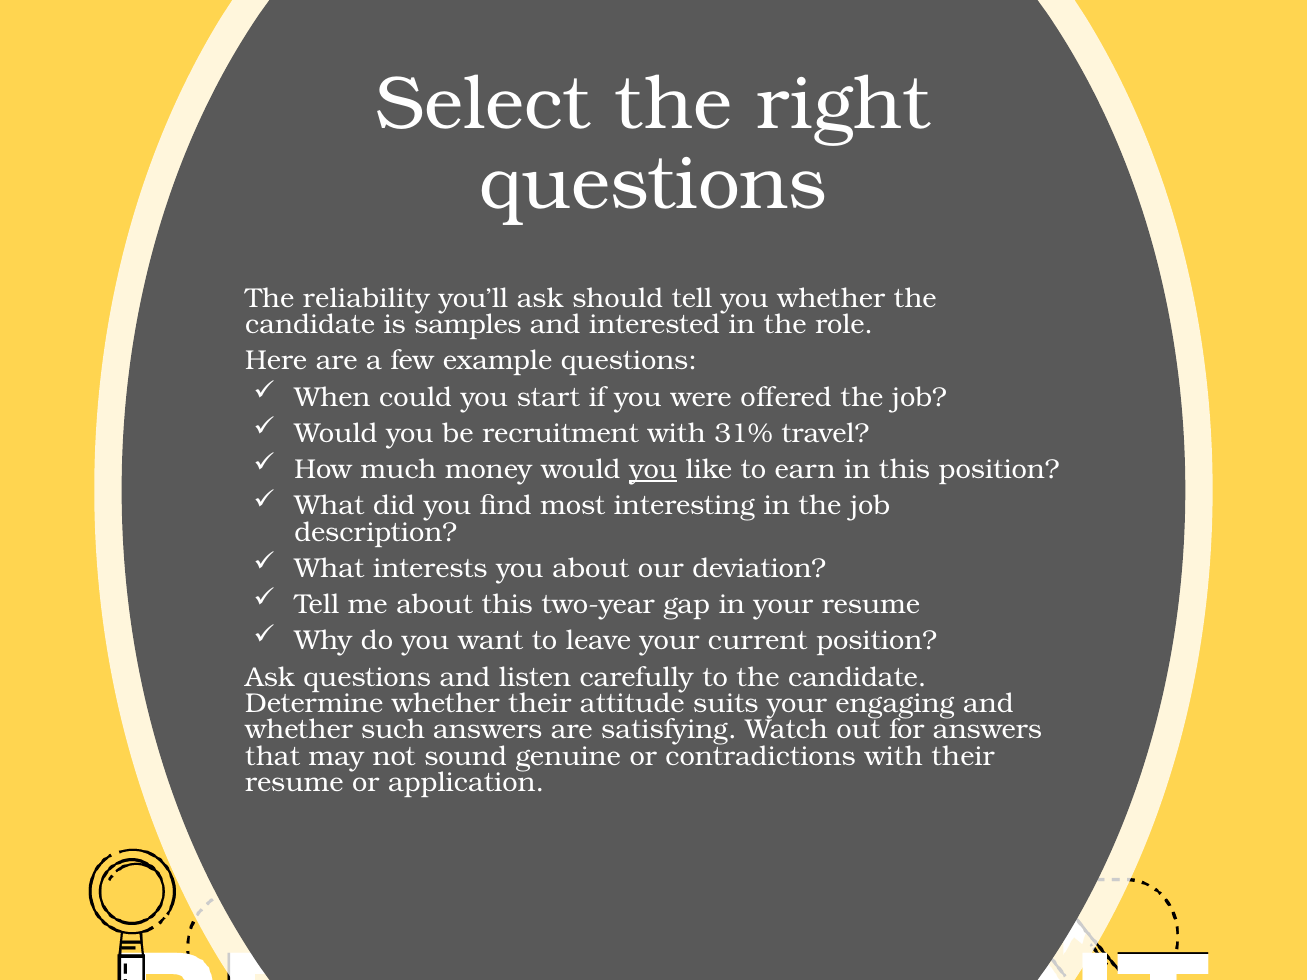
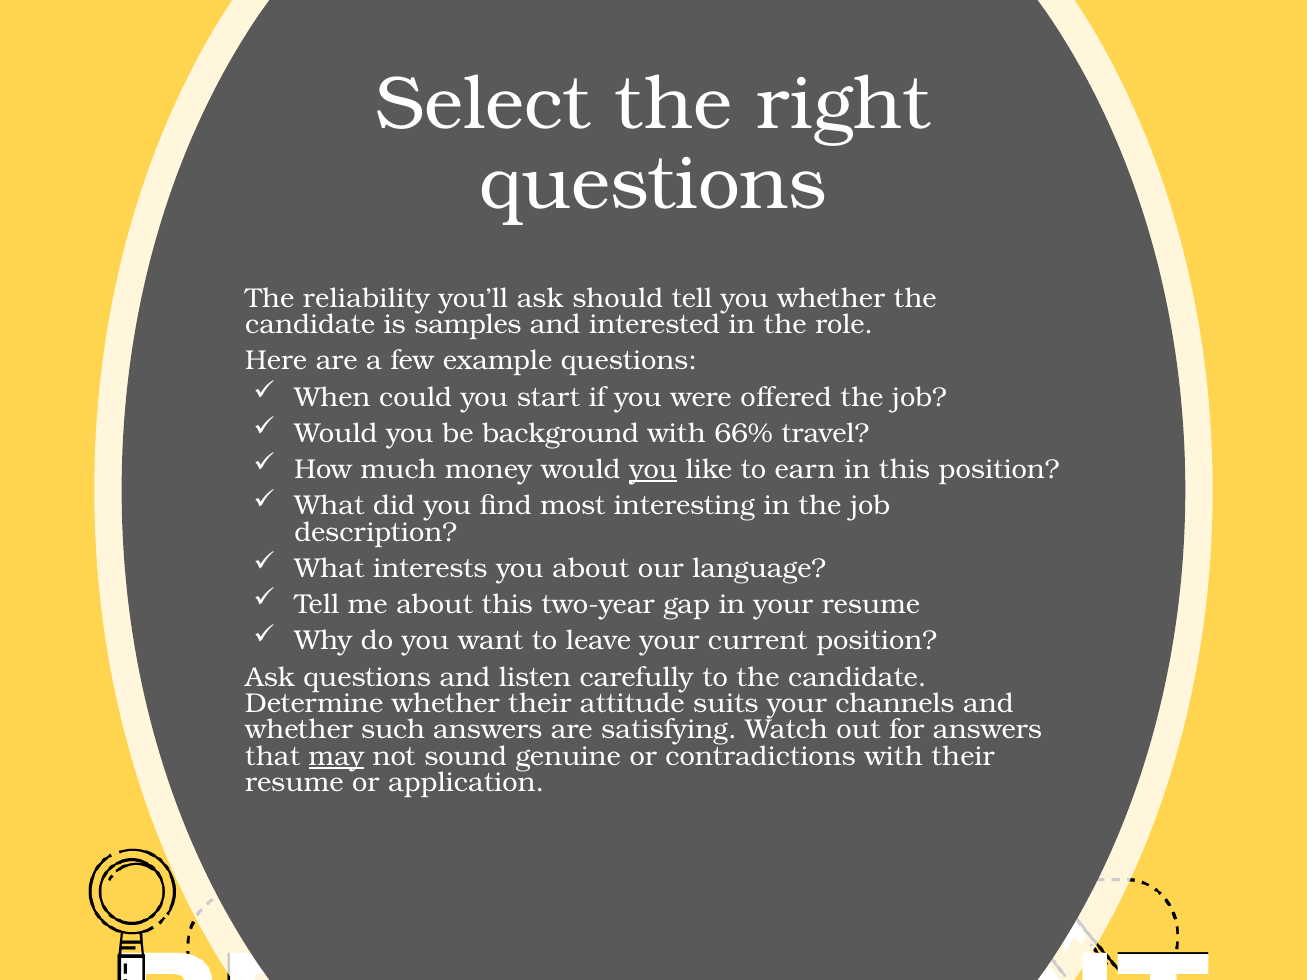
recruitment: recruitment -> background (561, 433)
31%: 31% -> 66% (743, 433)
deviation: deviation -> language (759, 569)
engaging: engaging -> channels (895, 704)
may underline: none -> present (337, 757)
